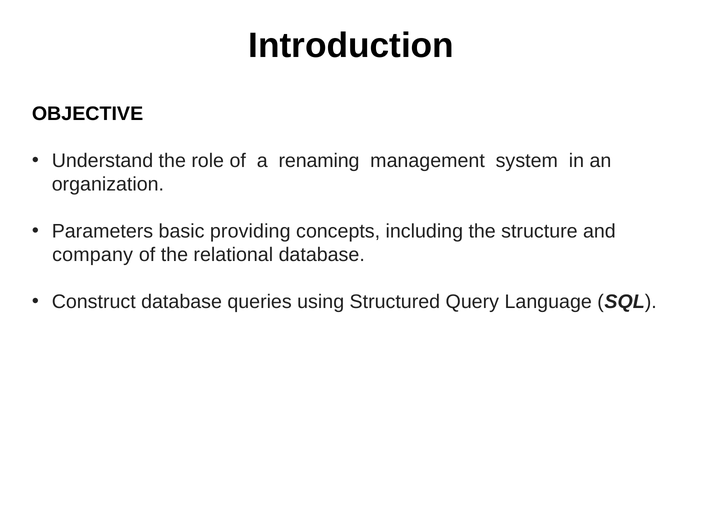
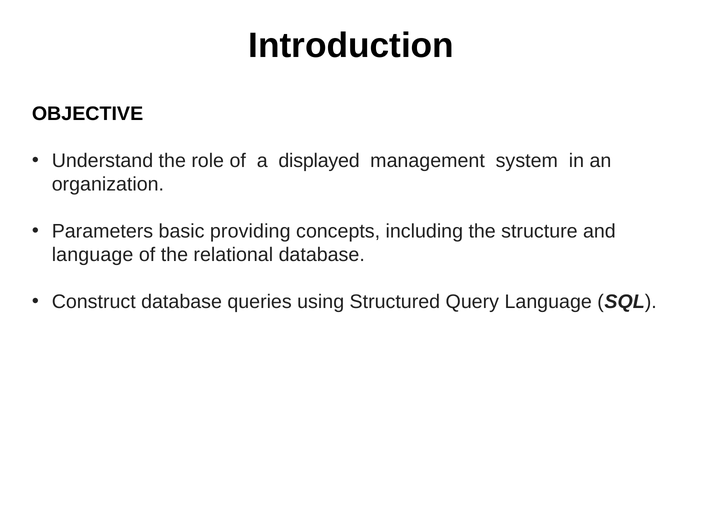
renaming: renaming -> displayed (319, 161)
company: company -> language (93, 255)
